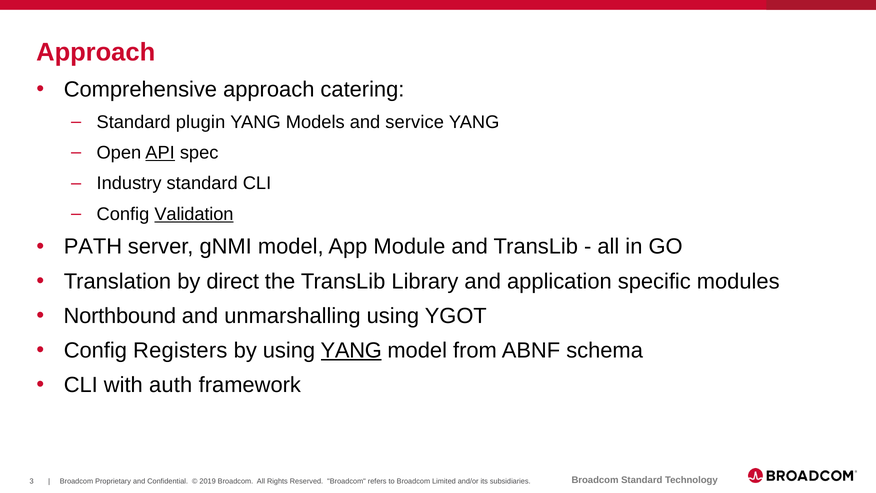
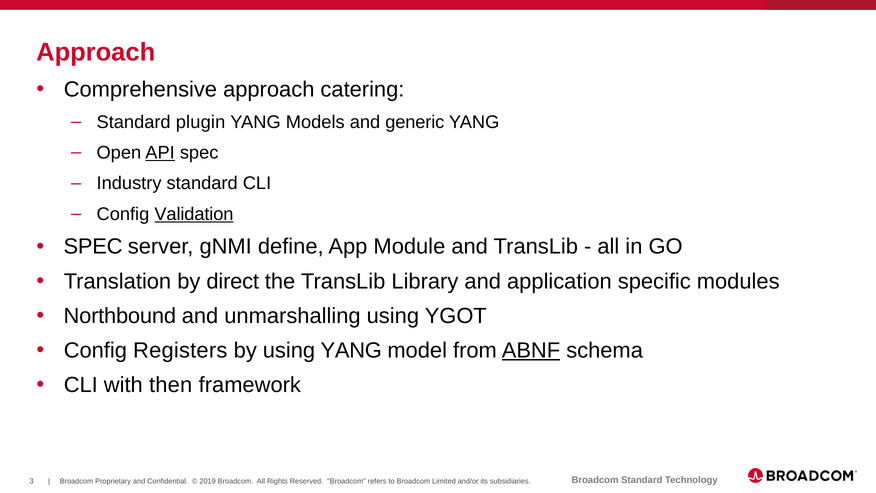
service: service -> generic (415, 122)
PATH: PATH -> SPEC (93, 247)
gNMI model: model -> define (291, 247)
YANG underline: present -> none (351, 350)
ABNF underline: none -> present (531, 350)
auth: auth -> then (171, 385)
